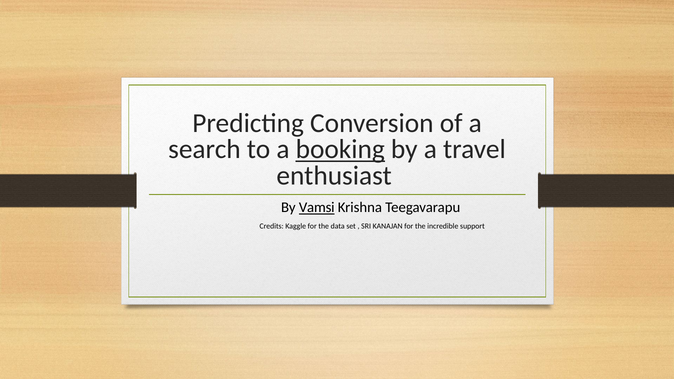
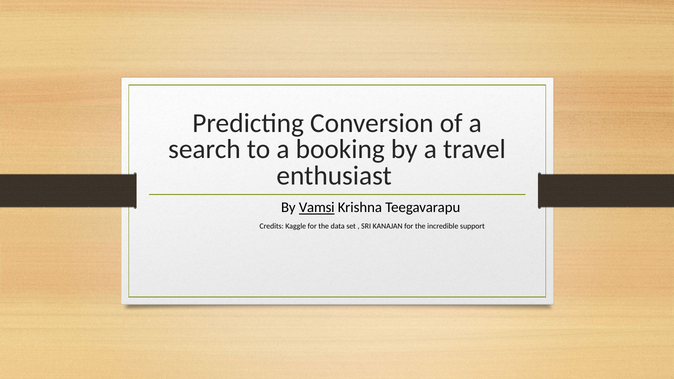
booking underline: present -> none (340, 149)
